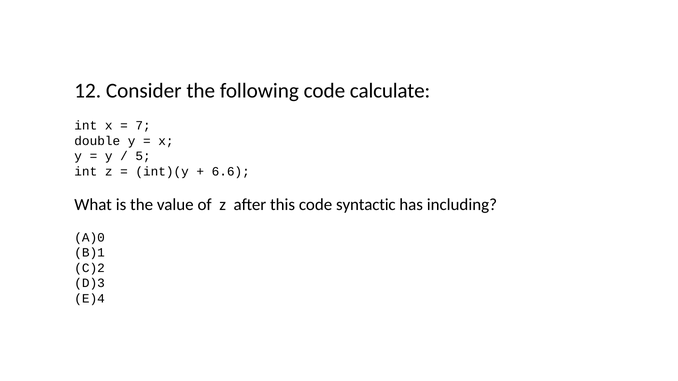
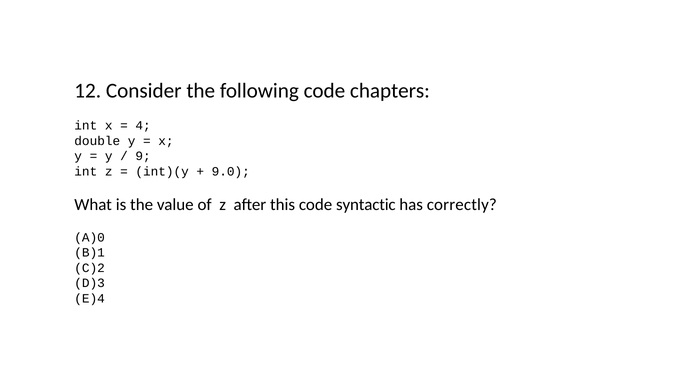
calculate: calculate -> chapters (390, 91)
7: 7 -> 4 (143, 126)
5: 5 -> 9 (143, 156)
6.6: 6.6 -> 9.0 (231, 171)
including: including -> correctly (462, 205)
